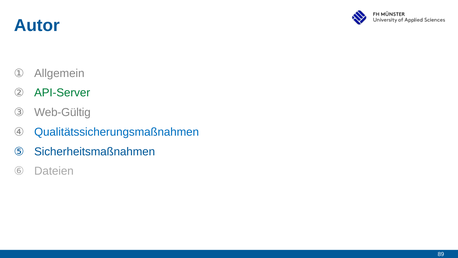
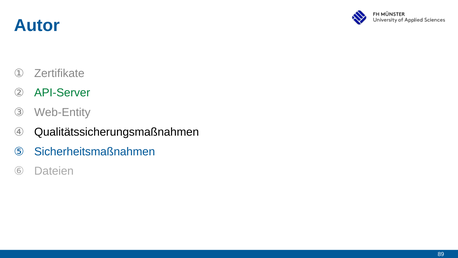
Allgemein: Allgemein -> Zertifikate (59, 73)
Web-Gültig: Web-Gültig -> Web-Entity (62, 112)
Qualitätssicherungsmaßnahmen colour: blue -> black (117, 132)
